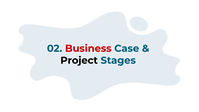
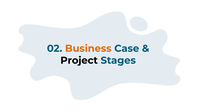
Business colour: red -> orange (88, 48)
